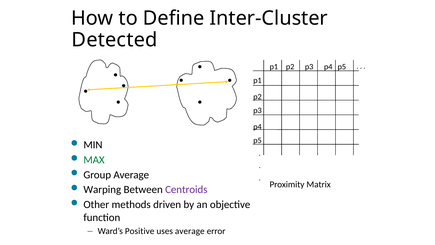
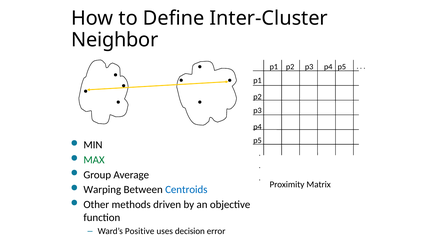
Detected: Detected -> Neighbor (115, 40)
Centroids colour: purple -> blue (186, 189)
uses average: average -> decision (190, 231)
